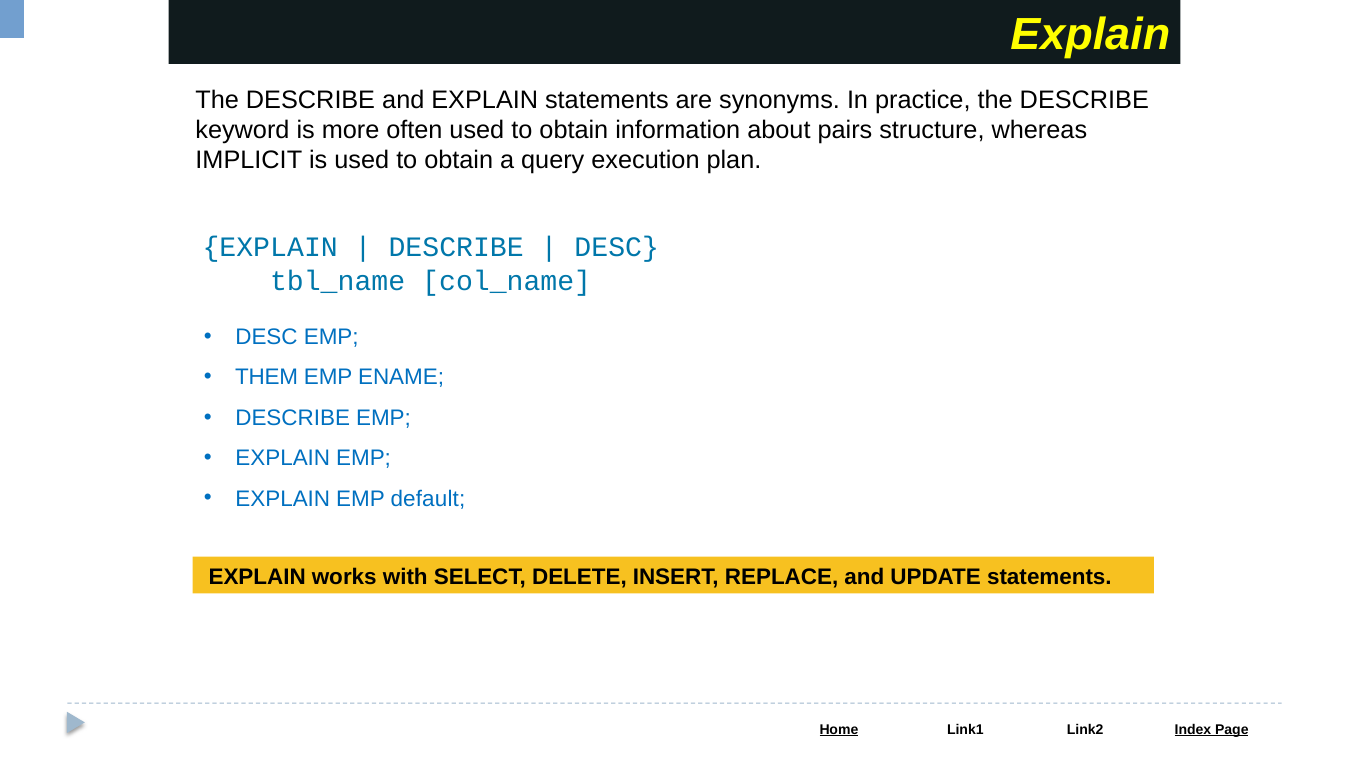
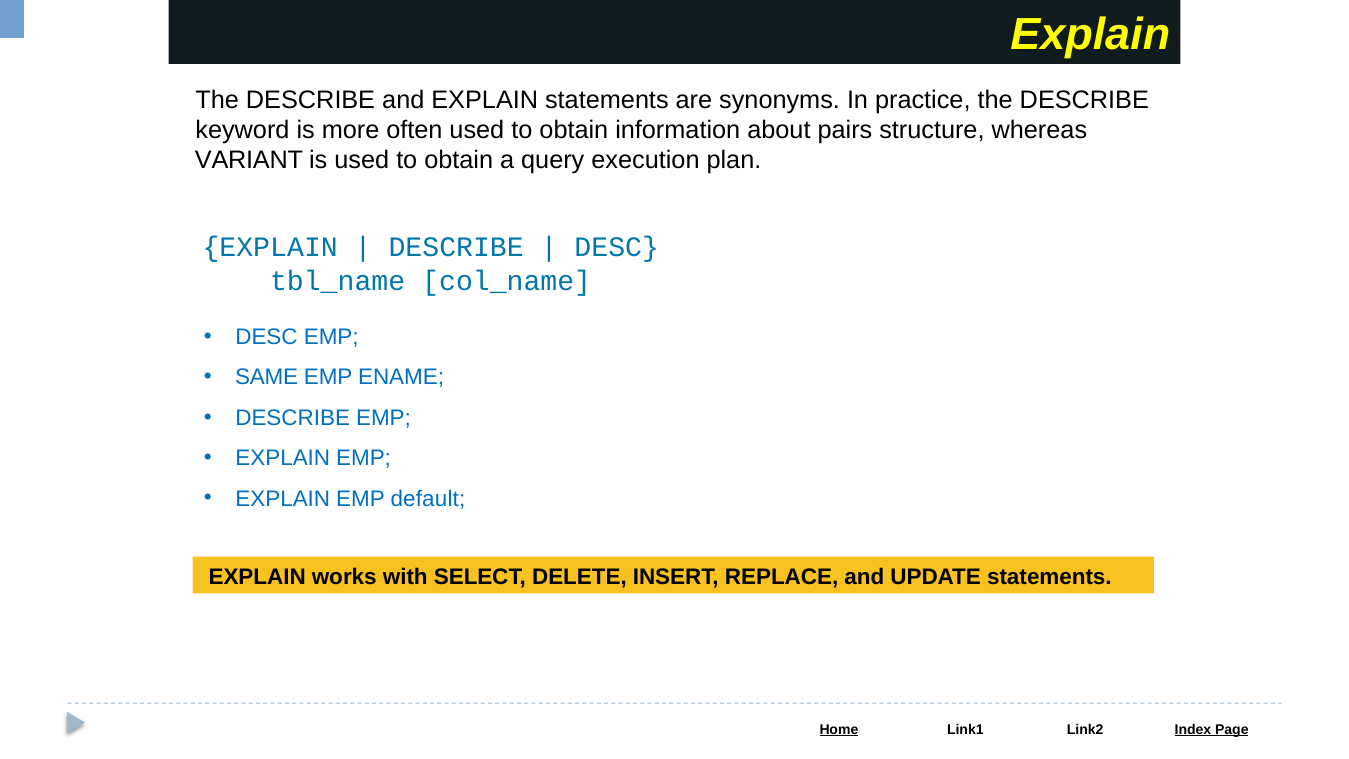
IMPLICIT: IMPLICIT -> VARIANT (249, 160)
THEM: THEM -> SAME (267, 377)
